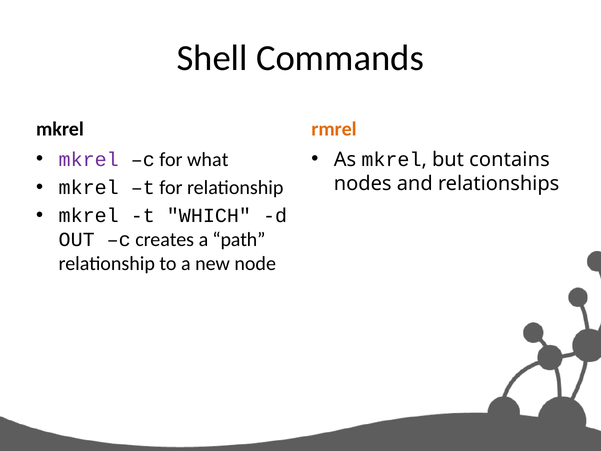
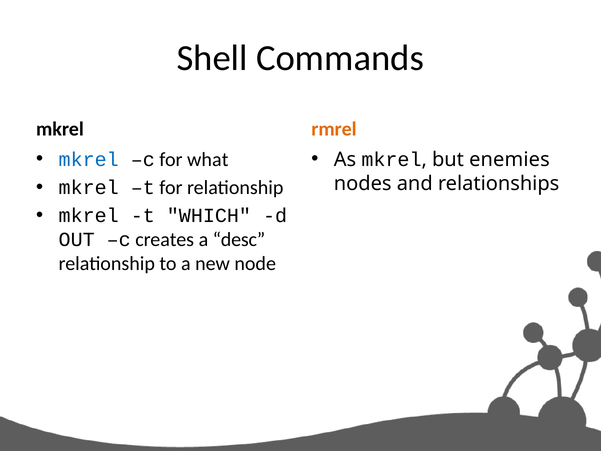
mkrel colour: purple -> blue (89, 159)
contains: contains -> enemies (509, 159)
path: path -> desc (239, 239)
